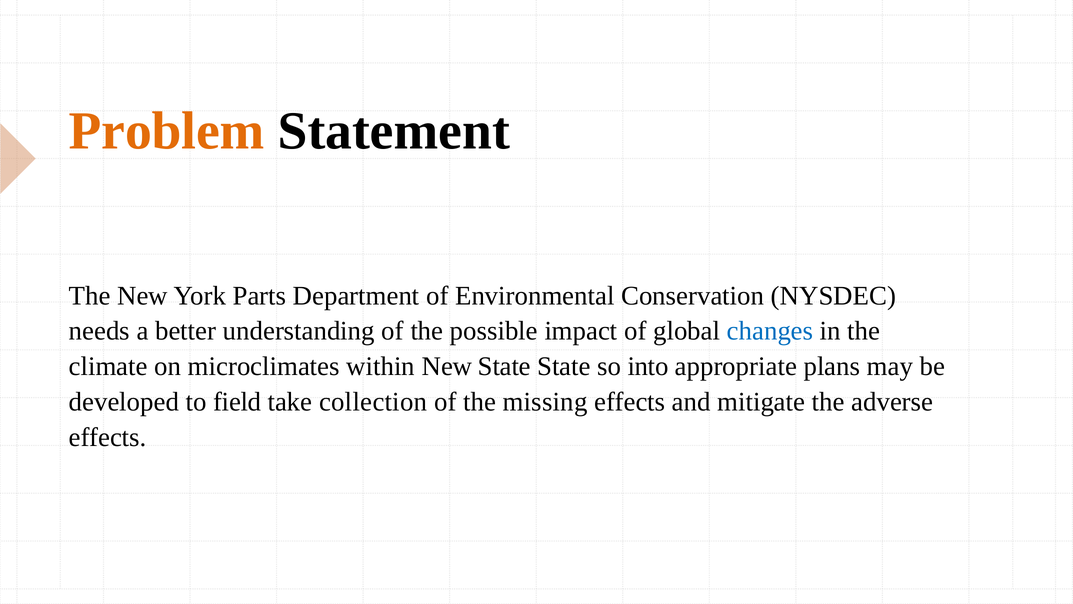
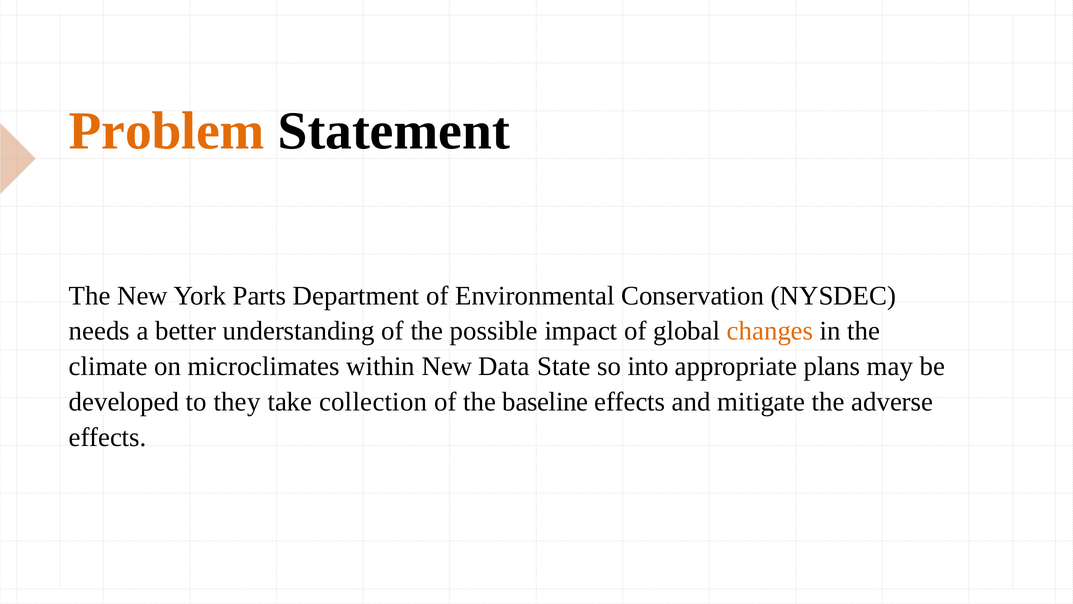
changes colour: blue -> orange (770, 331)
New State: State -> Data (504, 366)
field: field -> they (237, 402)
missing: missing -> baseline (545, 402)
